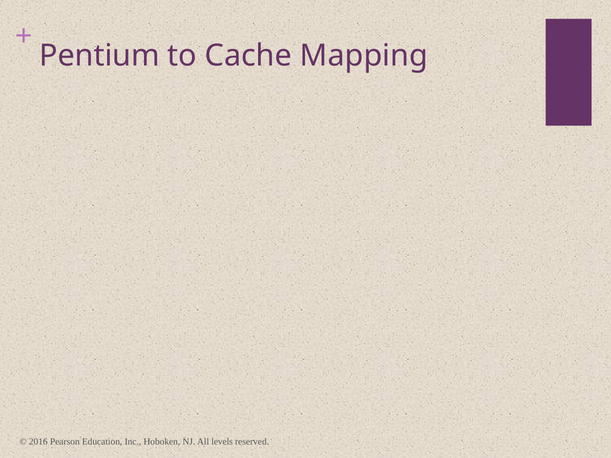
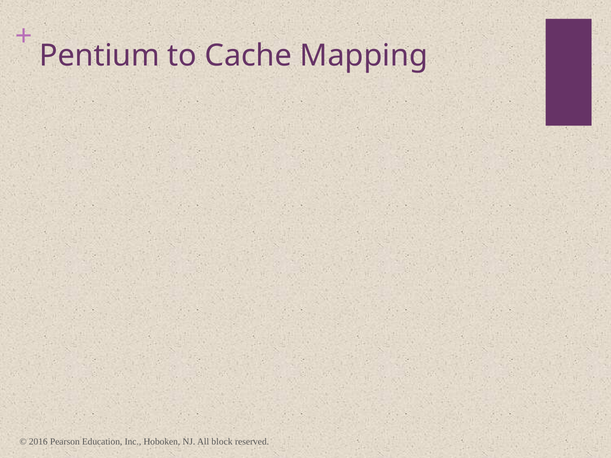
levels: levels -> block (222, 442)
